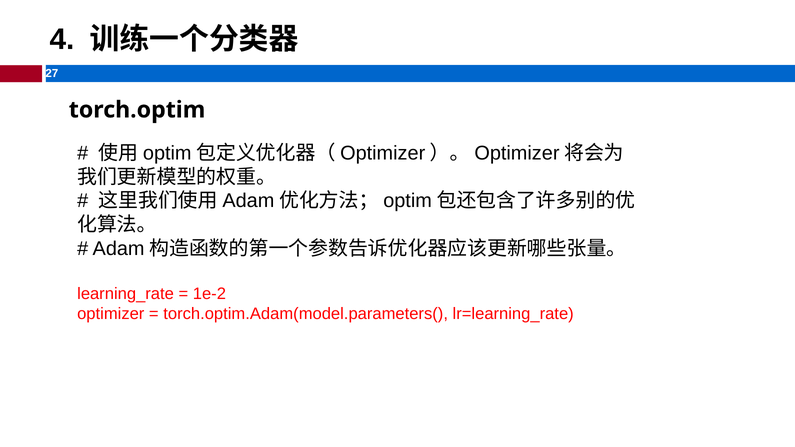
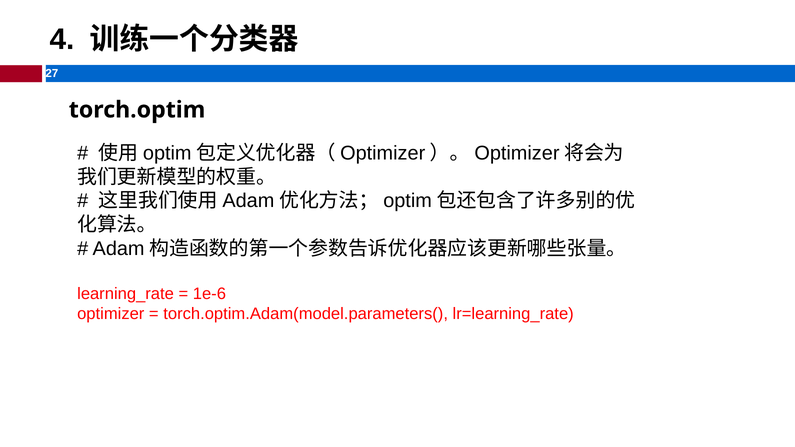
1e-2: 1e-2 -> 1e-6 (209, 294)
